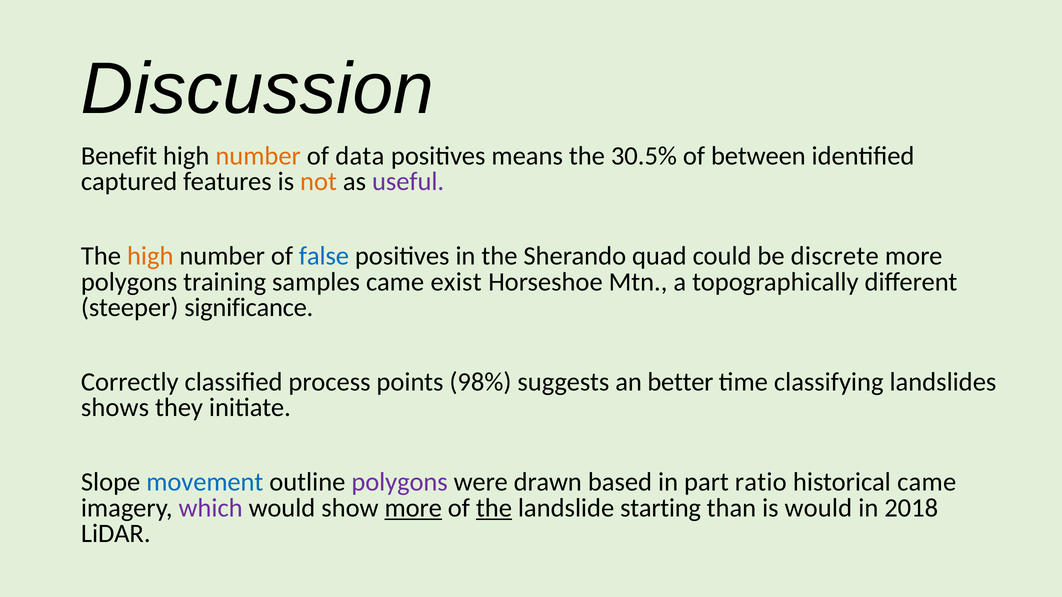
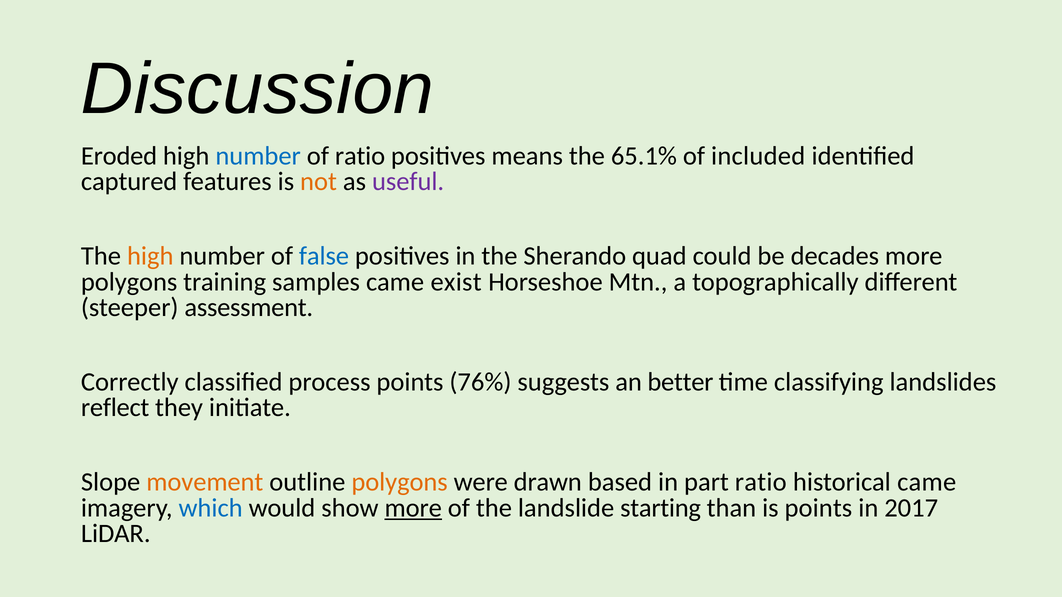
Benefit: Benefit -> Eroded (119, 156)
number colour: orange -> blue (258, 156)
of data: data -> ratio (360, 156)
30.5%: 30.5% -> 65.1% (644, 156)
between: between -> included (758, 156)
discrete: discrete -> decades (835, 256)
significance: significance -> assessment (249, 308)
98%: 98% -> 76% (480, 382)
shows: shows -> reflect (115, 408)
movement colour: blue -> orange (205, 482)
polygons colour: purple -> orange (400, 482)
which colour: purple -> blue (211, 508)
the underline: present -> none (494, 508)
is would: would -> points (818, 508)
2018: 2018 -> 2017 (911, 508)
